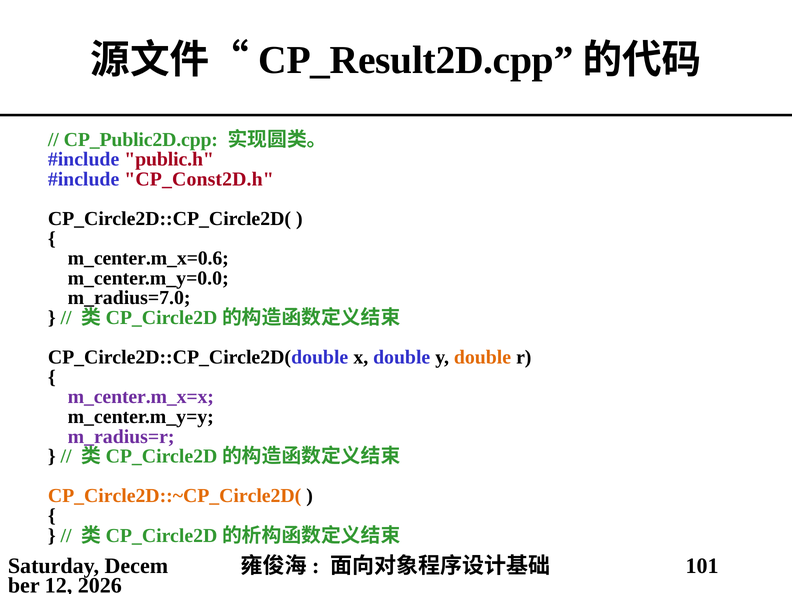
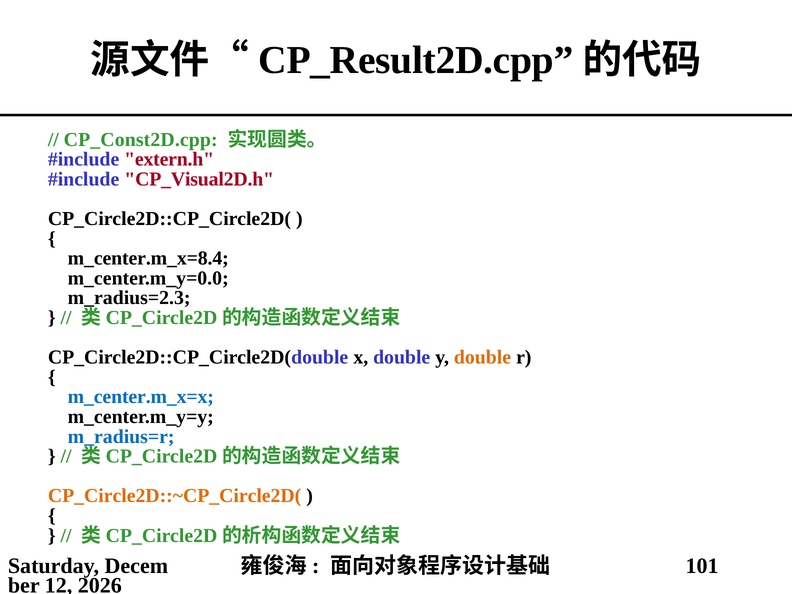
CP_Public2D.cpp: CP_Public2D.cpp -> CP_Const2D.cpp (141, 139)
public.h: public.h -> extern.h (169, 159)
CP_Const2D.h: CP_Const2D.h -> CP_Visual2D.h (199, 179)
m_center.m_x=0.6: m_center.m_x=0.6 -> m_center.m_x=8.4 (148, 258)
m_radius=7.0: m_radius=7.0 -> m_radius=2.3 (129, 298)
m_center.m_x=x colour: purple -> blue (141, 397)
m_radius=r colour: purple -> blue (121, 436)
